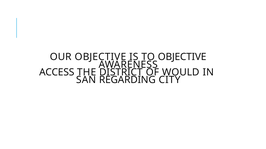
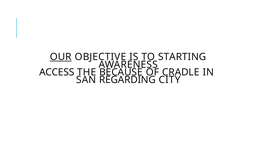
OUR underline: none -> present (61, 57)
TO OBJECTIVE: OBJECTIVE -> STARTING (182, 57)
DISTRICT: DISTRICT -> BECAUSE (121, 72)
WOULD: WOULD -> CRADLE (181, 72)
